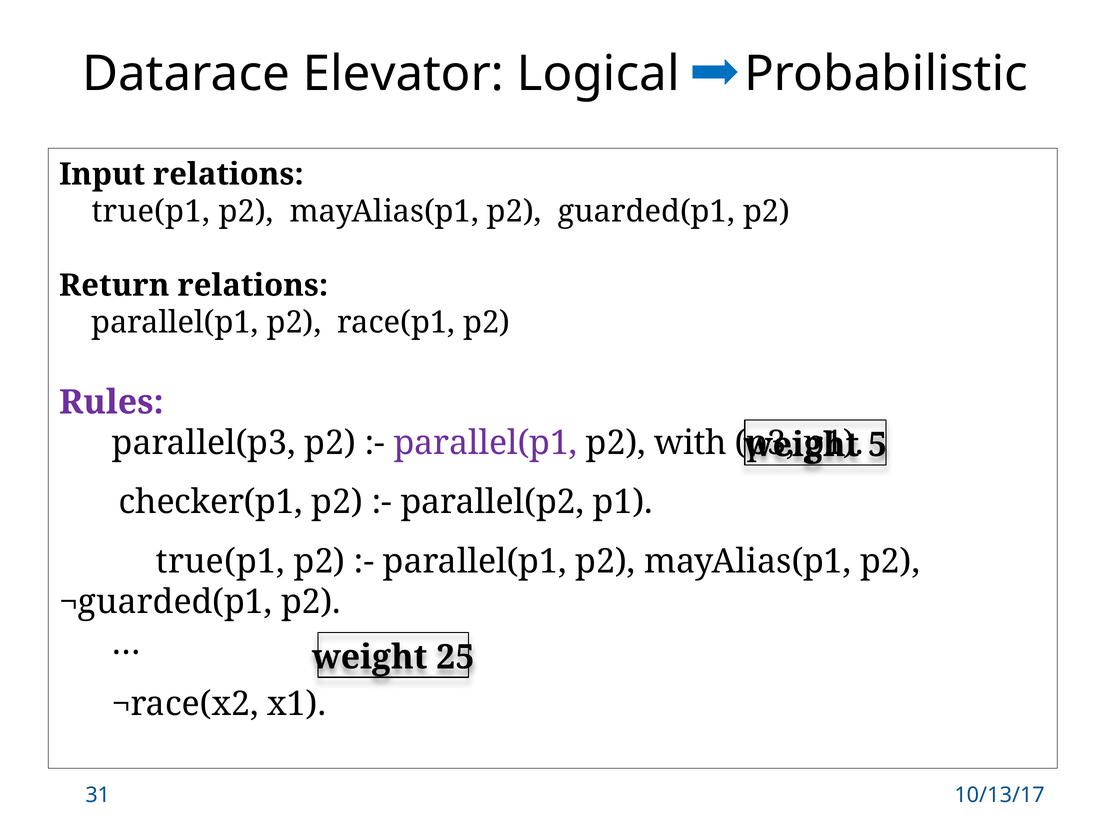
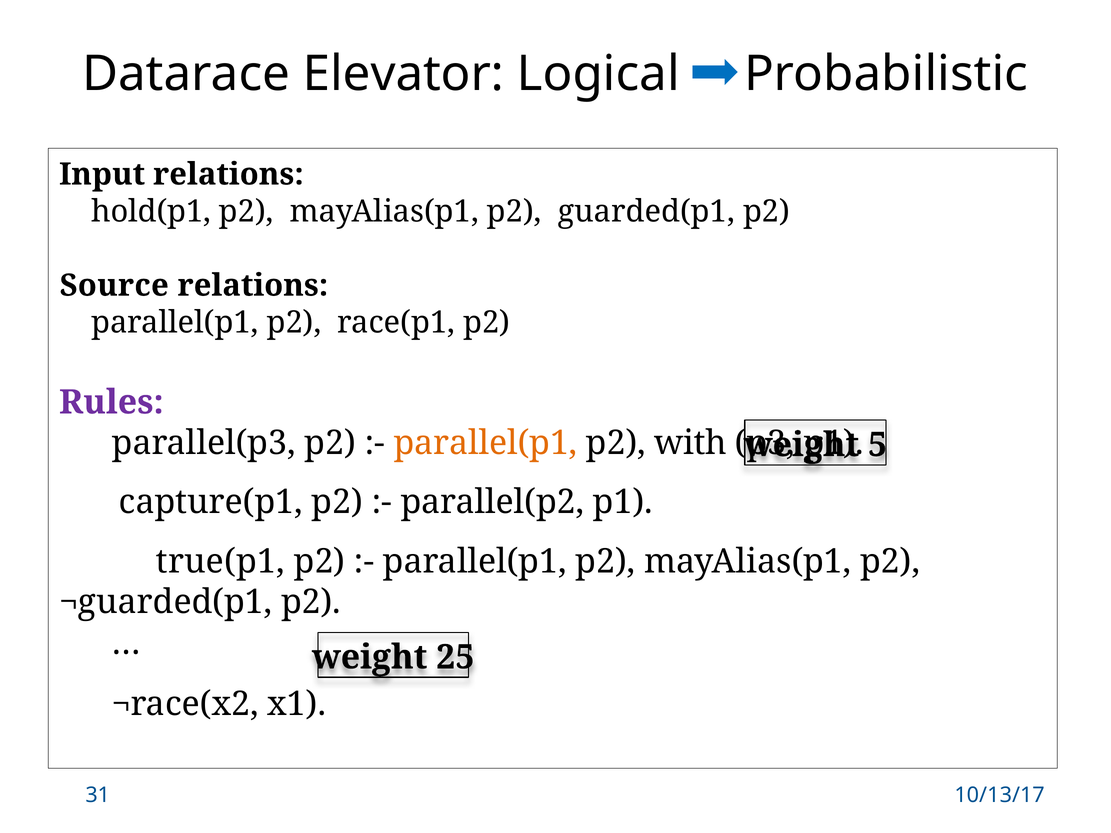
true(p1: true(p1 -> hold(p1 (151, 211)
Return: Return -> Source (114, 286)
parallel(p1 colour: purple -> orange (485, 443)
checker(p1: checker(p1 -> capture(p1 (211, 502)
